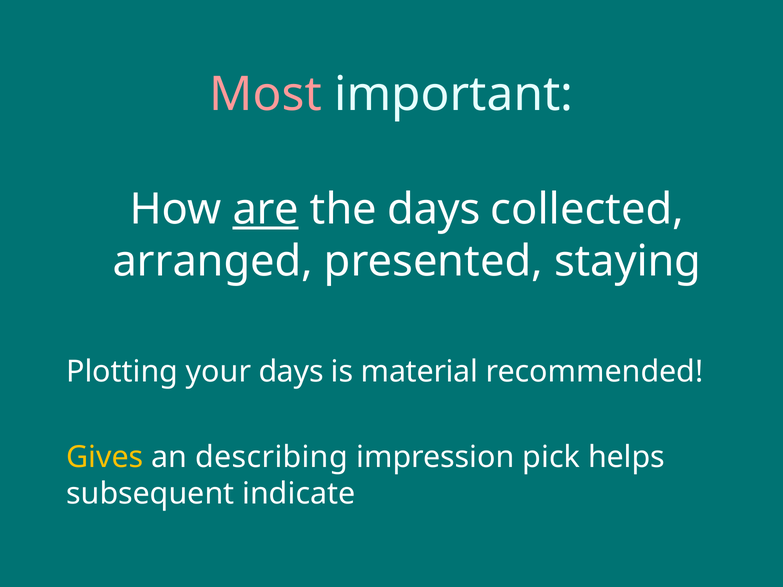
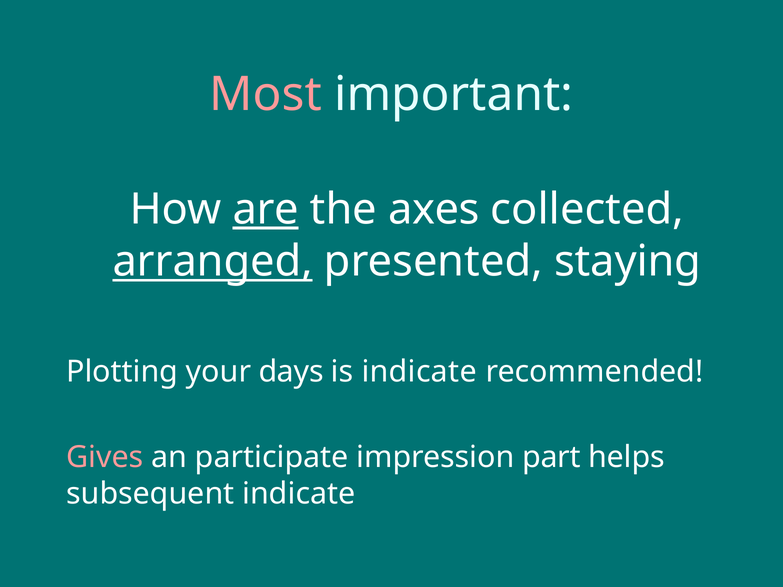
the days: days -> axes (434, 209)
arranged underline: none -> present (213, 262)
is material: material -> indicate (419, 372)
Gives colour: yellow -> pink (105, 457)
describing: describing -> participate (272, 457)
pick: pick -> part (551, 457)
